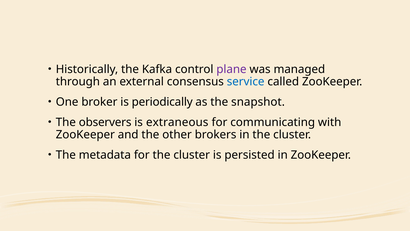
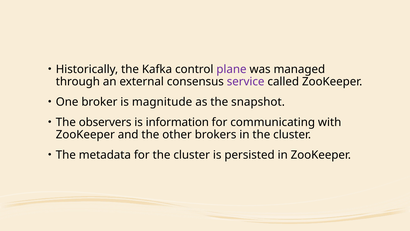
service colour: blue -> purple (246, 82)
periodically: periodically -> magnitude (162, 102)
extraneous: extraneous -> information (177, 122)
